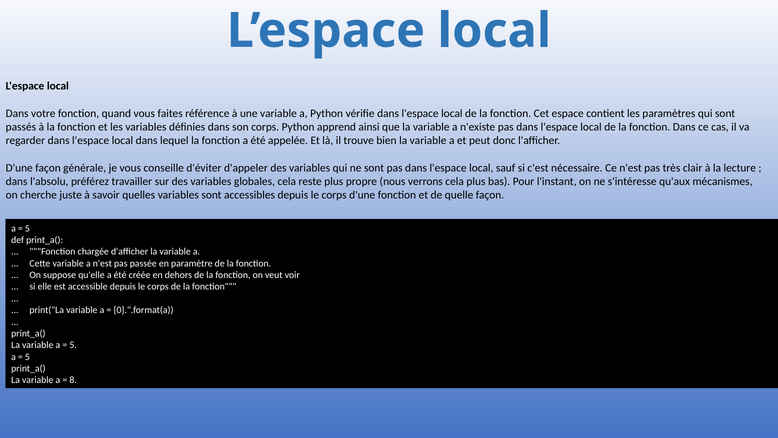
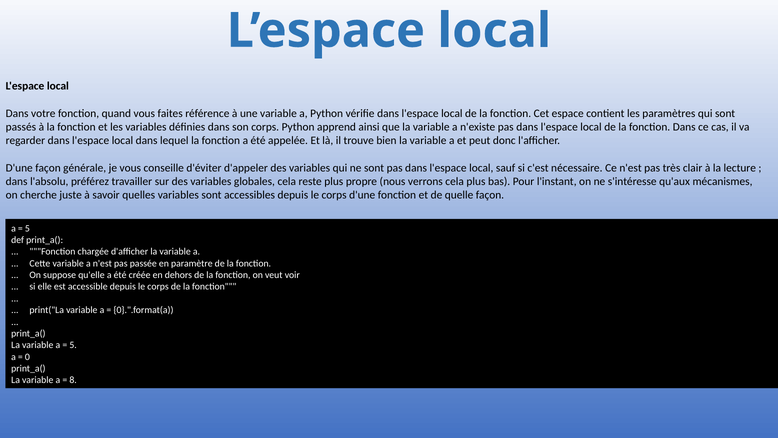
5: 5 -> 0 (27, 357)
